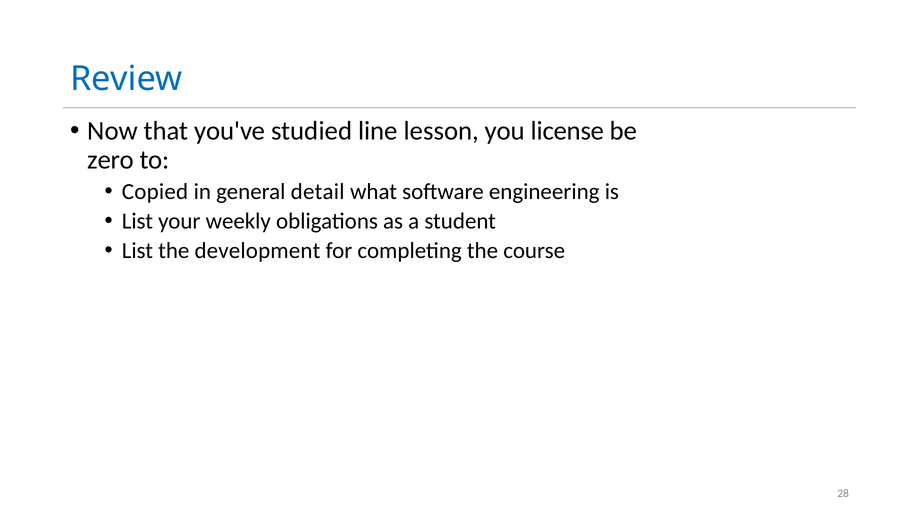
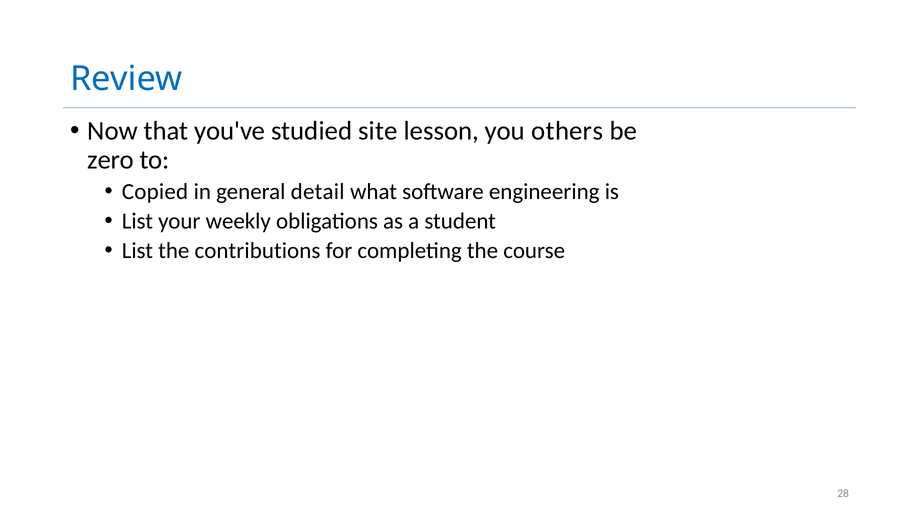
line: line -> site (378, 131)
license: license -> others (567, 131)
development: development -> contributions (257, 251)
